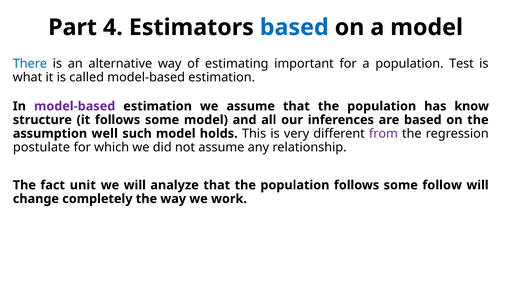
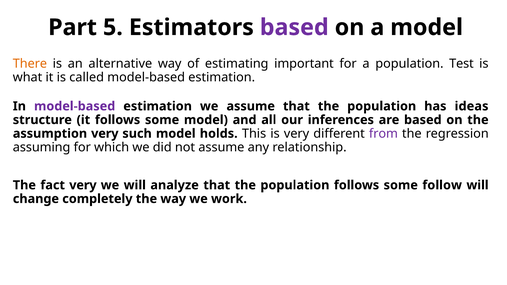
4: 4 -> 5 (113, 27)
based colour: blue -> purple (294, 27)
There colour: blue -> orange (30, 64)
know: know -> ideas (472, 106)
assumption well: well -> very (105, 134)
postulate: postulate -> assuming (42, 147)
fact unit: unit -> very (83, 185)
